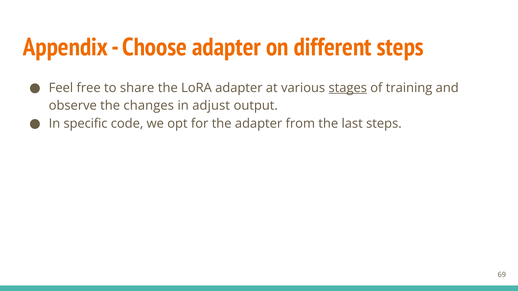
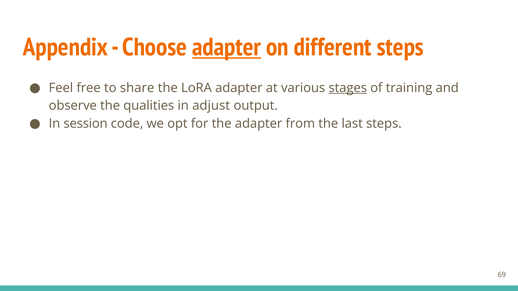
adapter underline: none -> present (227, 47)
changes: changes -> qualities (149, 106)
specific: specific -> session (86, 124)
